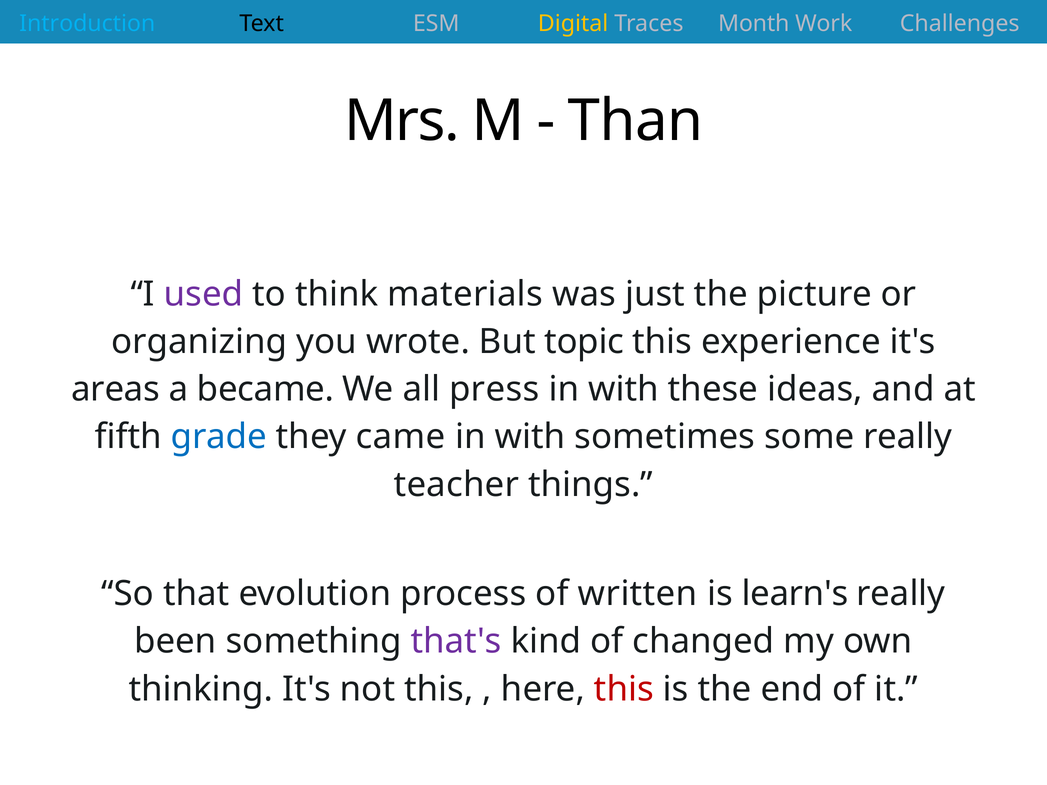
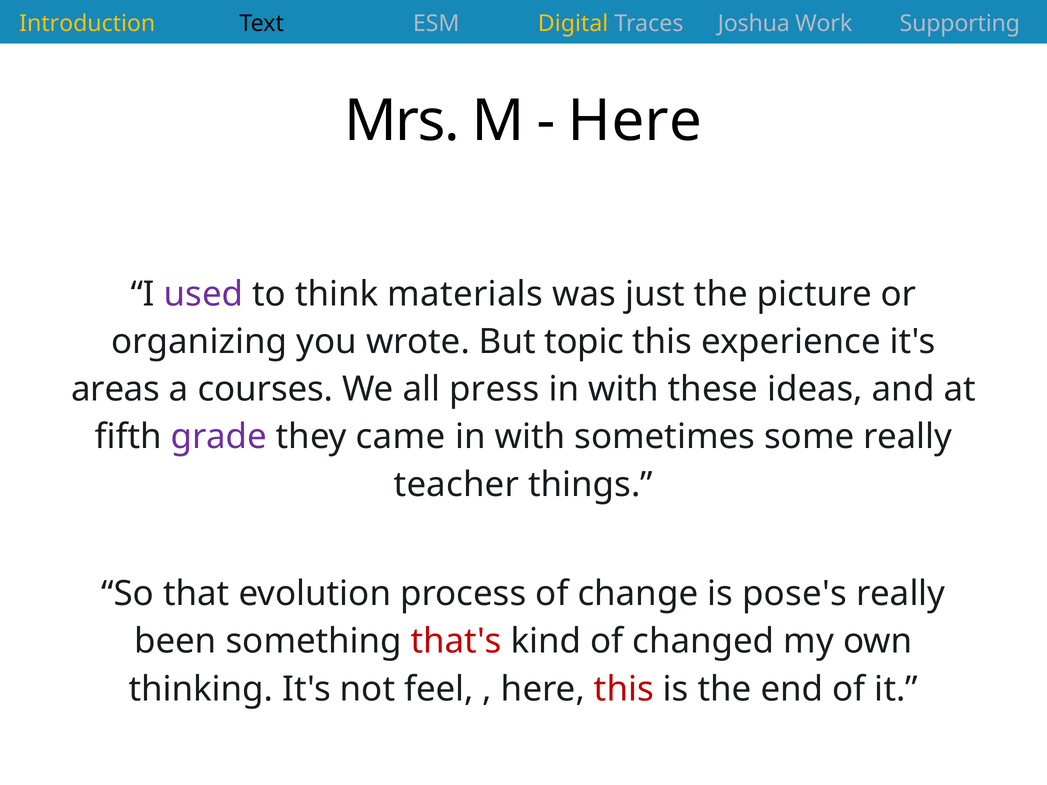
Introduction colour: light blue -> yellow (87, 24)
Month: Month -> Joshua (754, 24)
Challenges: Challenges -> Supporting (960, 24)
Than: Than -> Here (635, 121)
became: became -> courses (265, 389)
grade colour: blue -> purple (219, 437)
written: written -> change (638, 594)
learn's: learn's -> pose's (795, 594)
that's colour: purple -> red (456, 642)
not this: this -> feel (439, 689)
